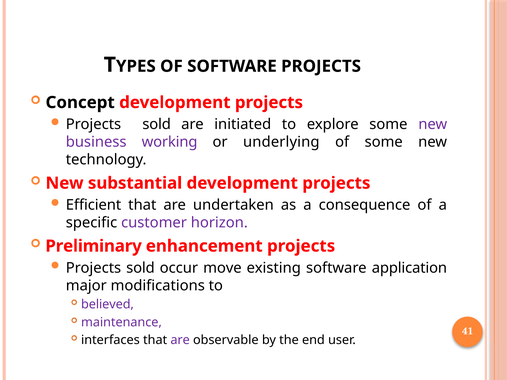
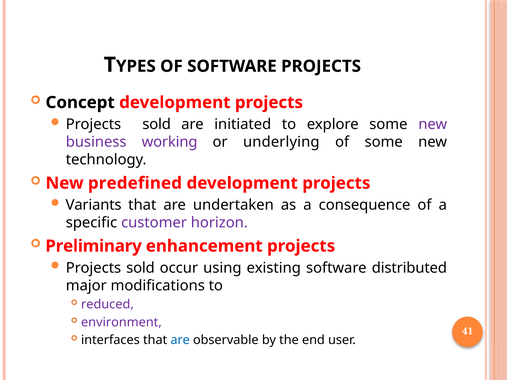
substantial: substantial -> predefined (135, 183)
Efficient: Efficient -> Variants (94, 205)
move: move -> using (222, 268)
application: application -> distributed (409, 268)
believed: believed -> reduced (107, 305)
maintenance: maintenance -> environment (121, 322)
are colour: purple -> blue (180, 340)
